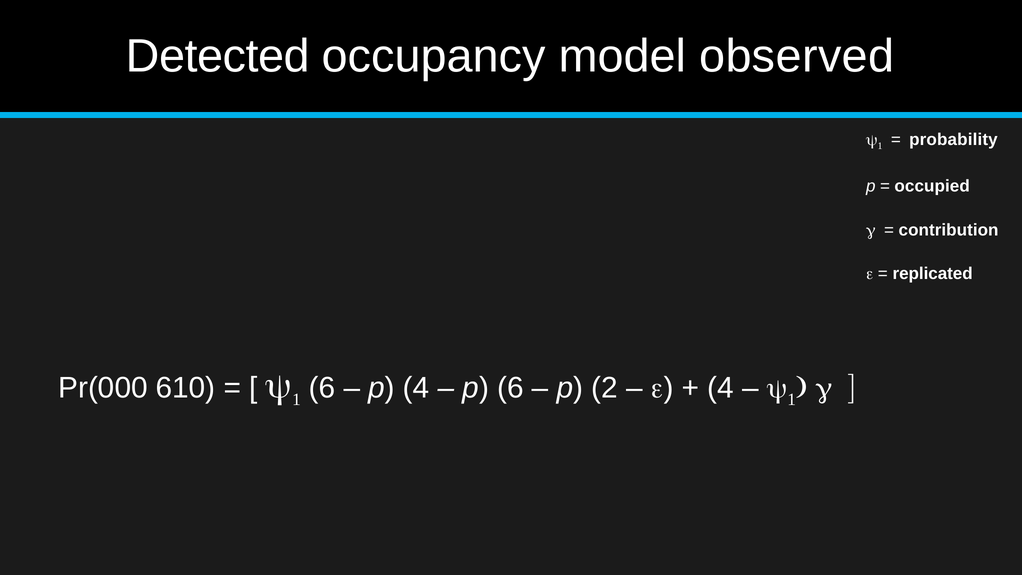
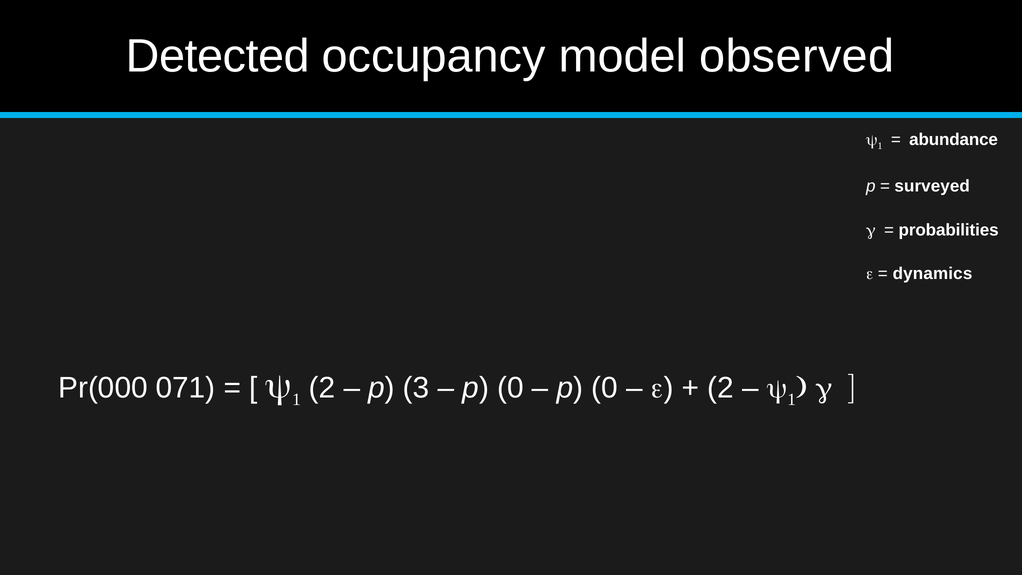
probability: probability -> abundance (954, 139)
occupied: occupied -> surveyed (932, 186)
contribution: contribution -> probabilities (949, 230)
replicated: replicated -> dynamics (933, 274)
610: 610 -> 071 (186, 388)
1 6: 6 -> 2 (322, 388)
p 4: 4 -> 3 (416, 388)
6: 6 -> 0 (510, 388)
2: 2 -> 0 (605, 388)
4: 4 -> 2 (721, 388)
